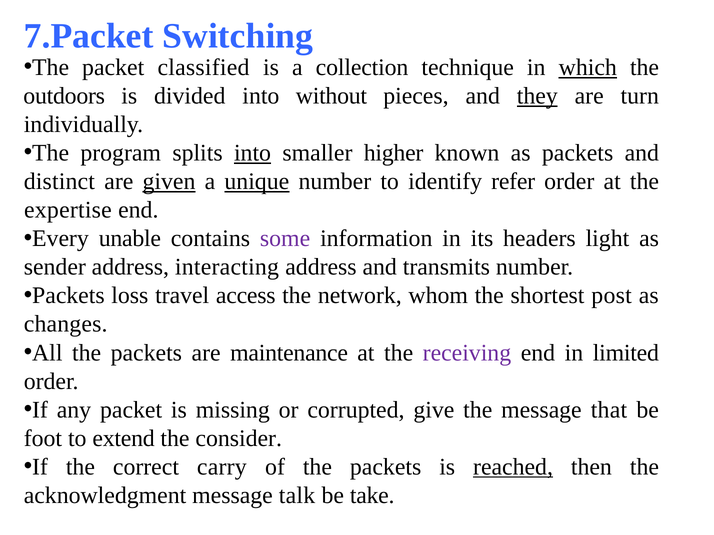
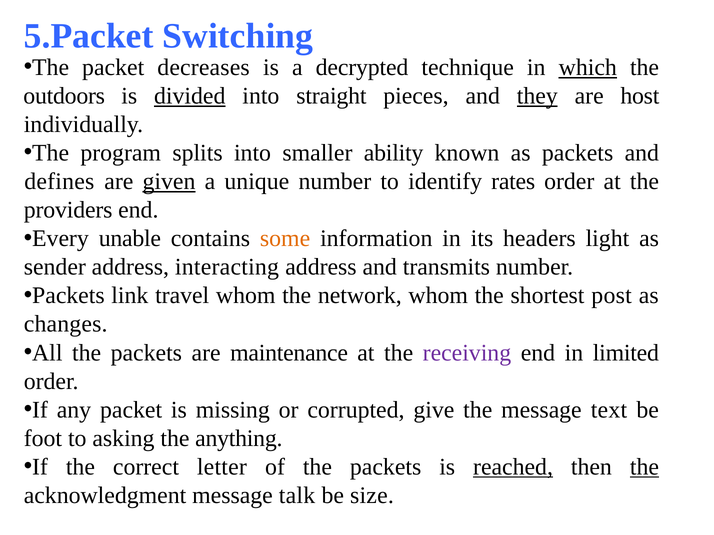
7.Packet: 7.Packet -> 5.Packet (89, 36)
classified: classified -> decreases (204, 67)
collection: collection -> decrypted (362, 67)
divided underline: none -> present (190, 96)
without: without -> straight (331, 96)
turn: turn -> host (640, 96)
into underline: present -> none (253, 153)
higher: higher -> ability (394, 153)
distinct: distinct -> defines (59, 182)
unique underline: present -> none (257, 182)
refer: refer -> rates (513, 182)
expertise: expertise -> providers (68, 210)
some colour: purple -> orange (285, 239)
loss: loss -> link (130, 296)
travel access: access -> whom (246, 296)
that: that -> text (609, 410)
extend: extend -> asking (123, 439)
consider: consider -> anything (239, 439)
carry: carry -> letter (222, 467)
the underline: none -> present (644, 467)
take: take -> size (372, 496)
